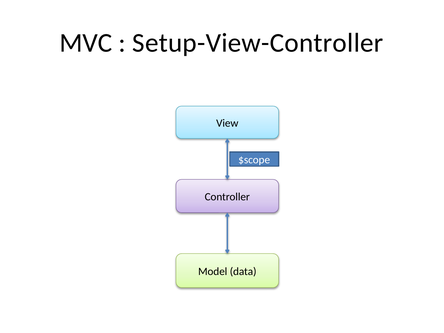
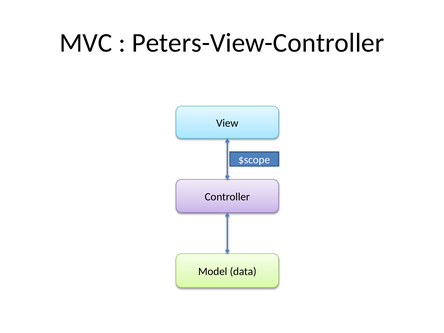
Setup-View-Controller: Setup-View-Controller -> Peters-View-Controller (258, 43)
